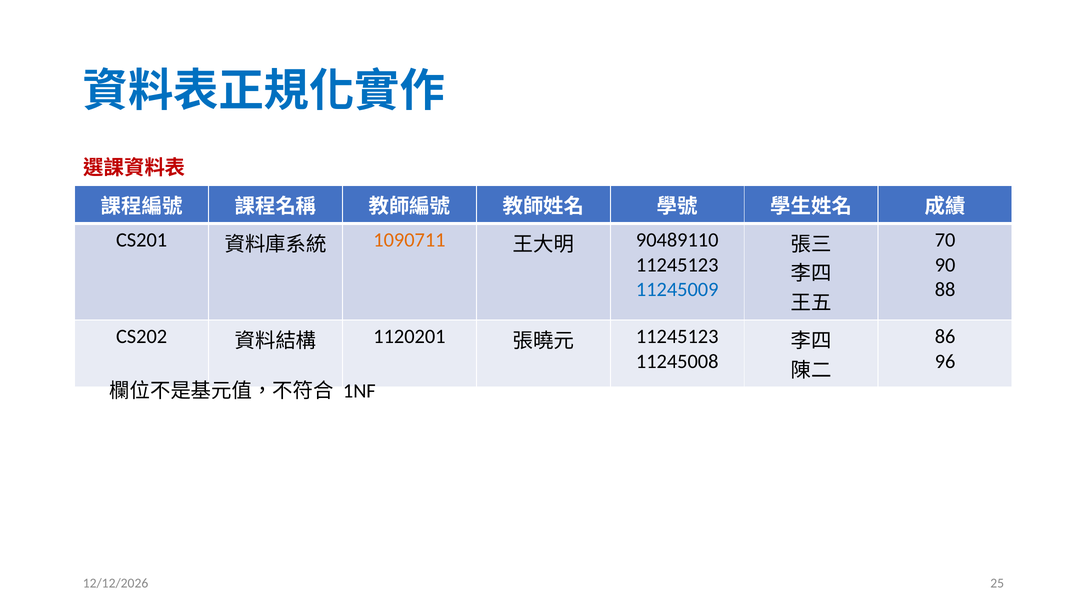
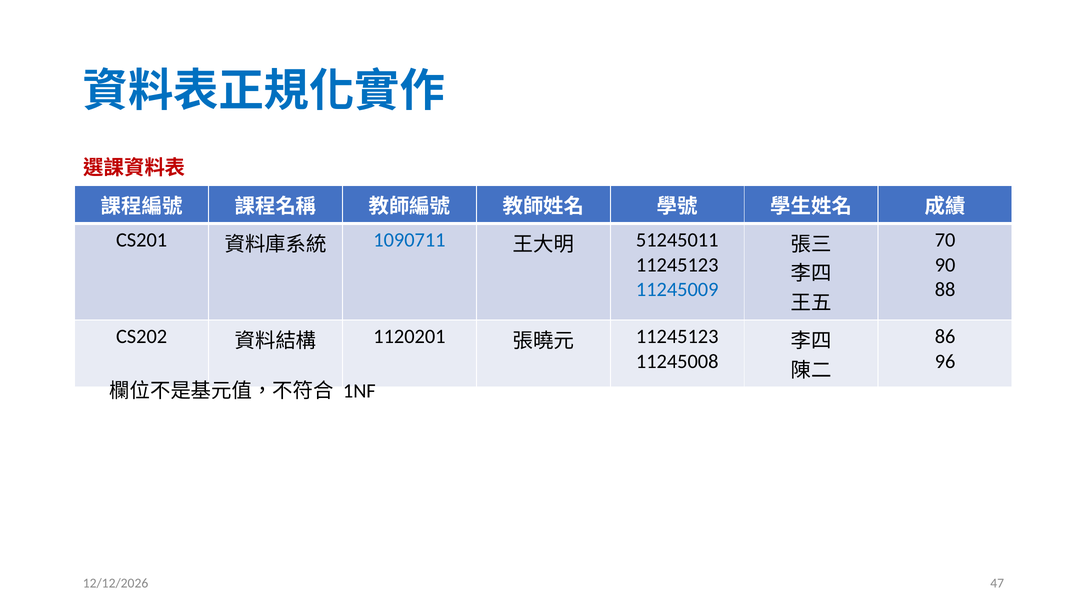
1090711 colour: orange -> blue (409, 240)
90489110: 90489110 -> 51245011 (677, 240)
25: 25 -> 47 (997, 584)
